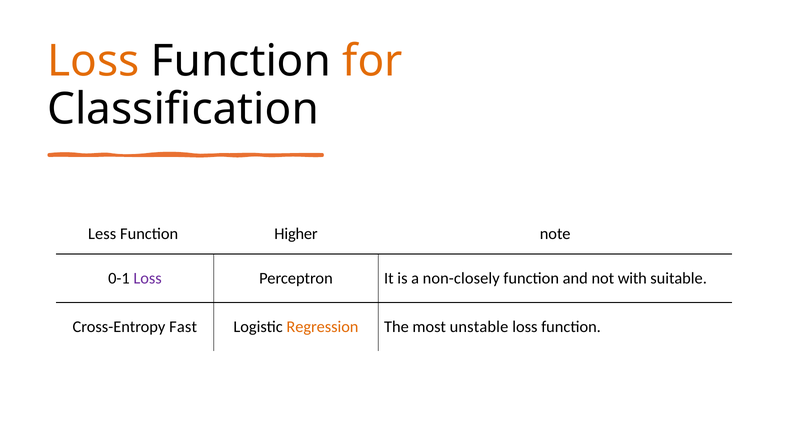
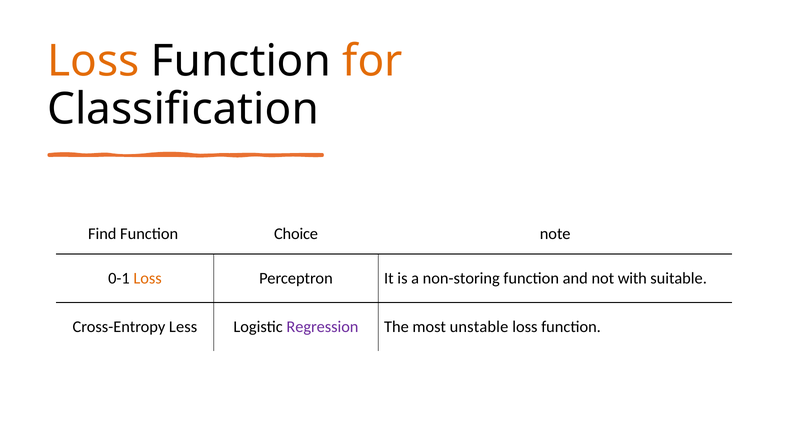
Less: Less -> Find (102, 234)
Higher: Higher -> Choice (296, 234)
Loss colour: purple -> orange (148, 279)
non-closely: non-closely -> non-storing (461, 279)
Fast: Fast -> Less (183, 327)
Regression colour: orange -> purple (322, 327)
